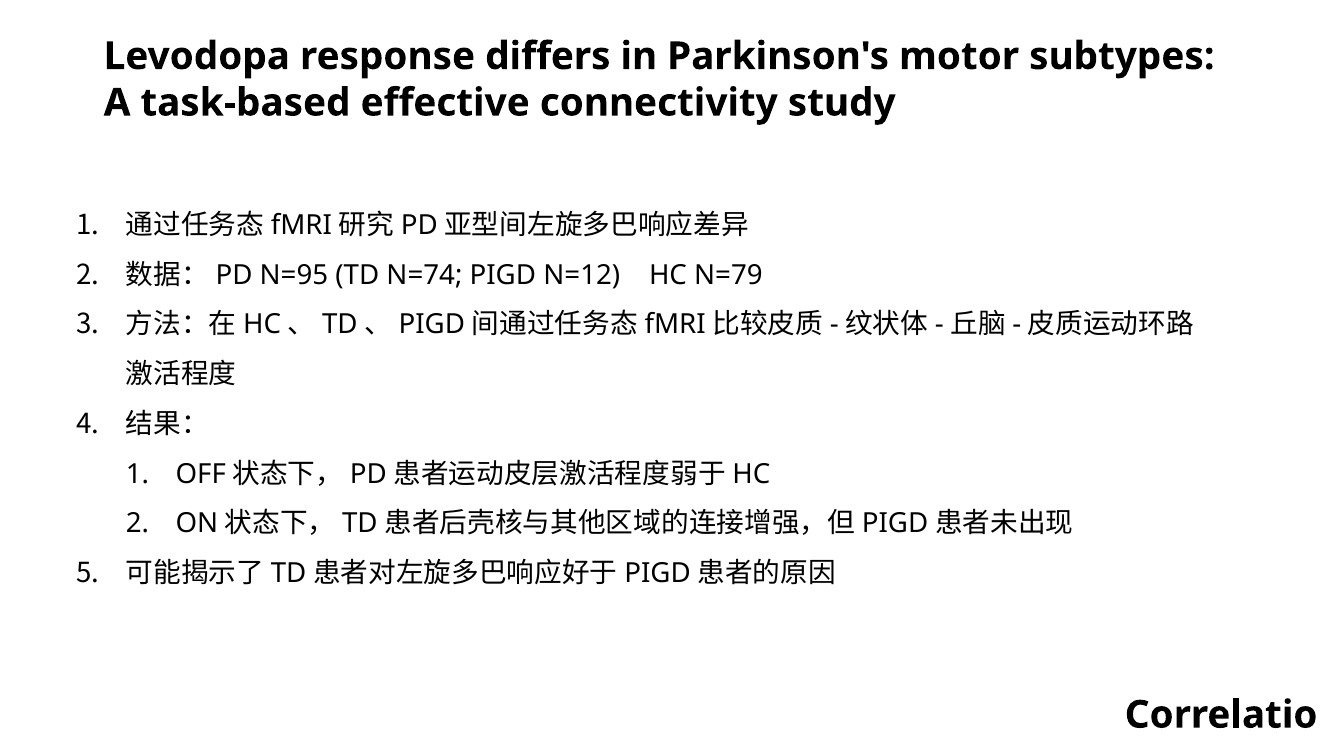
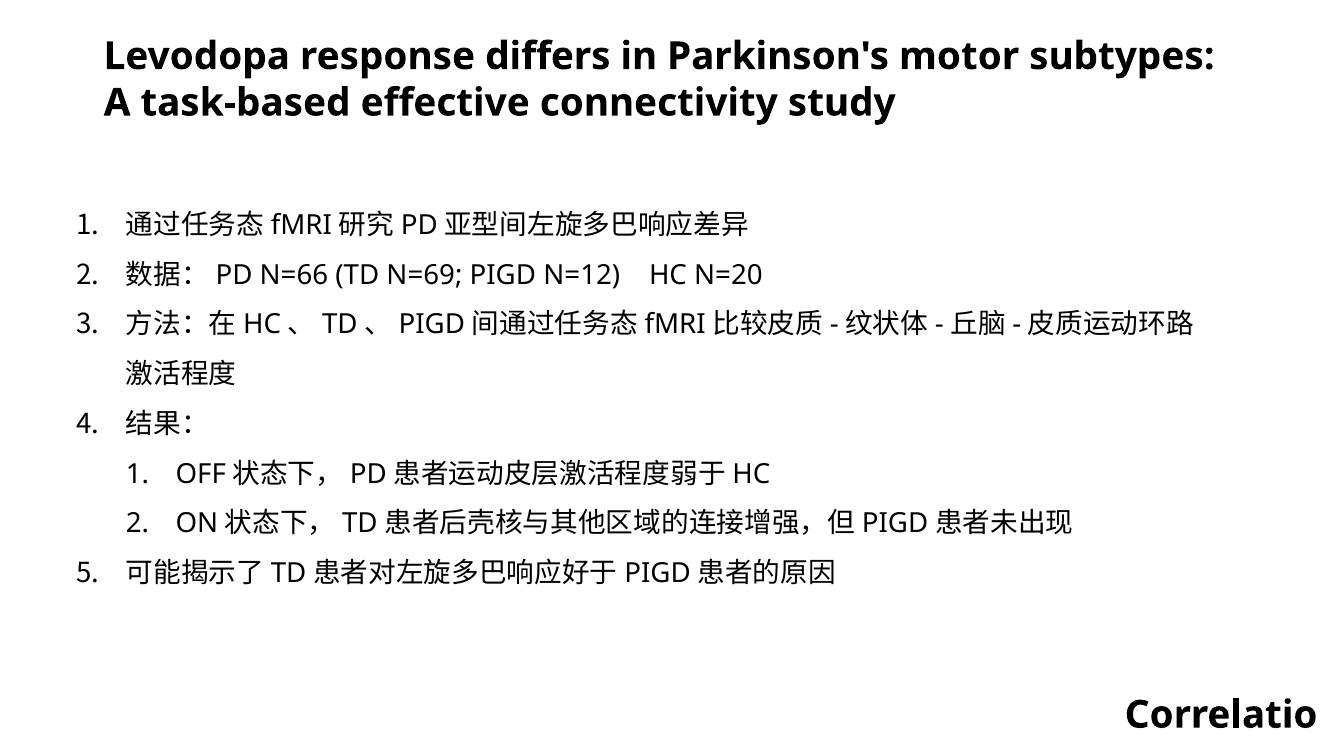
N=95: N=95 -> N=66 (294, 275)
N=74: N=74 -> N=69 (424, 275)
N=79: N=79 -> N=20 (728, 275)
